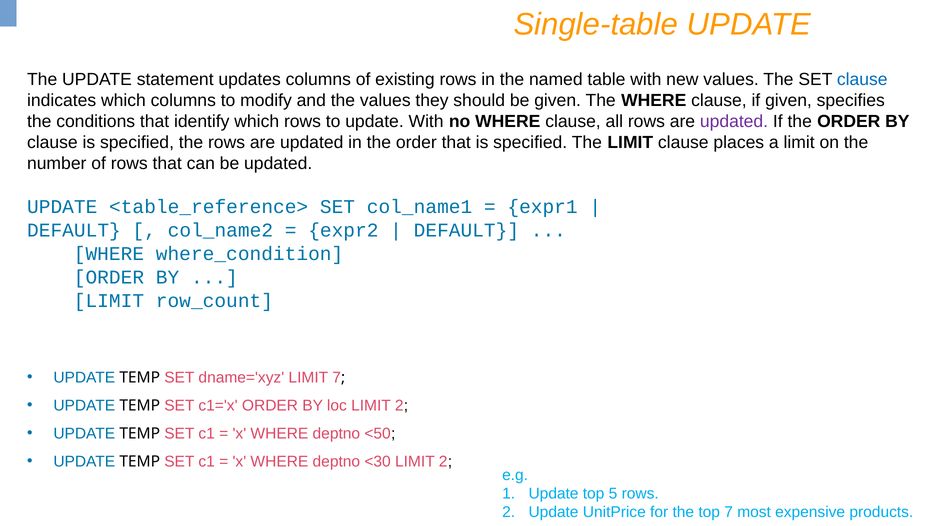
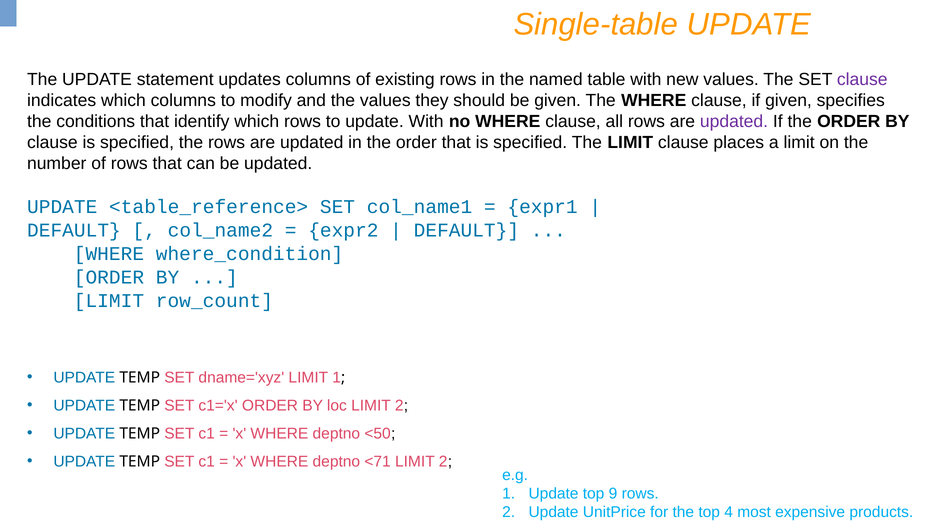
clause colour: blue -> purple (862, 79)
LIMIT 7: 7 -> 1 (337, 377)
<30: <30 -> <71 (378, 461)
5: 5 -> 9 (613, 494)
top 7: 7 -> 4 (729, 512)
